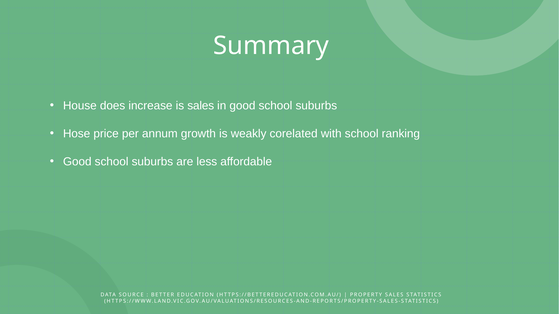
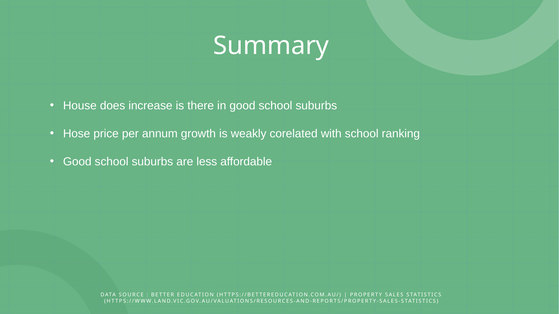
is sales: sales -> there (201, 106)
